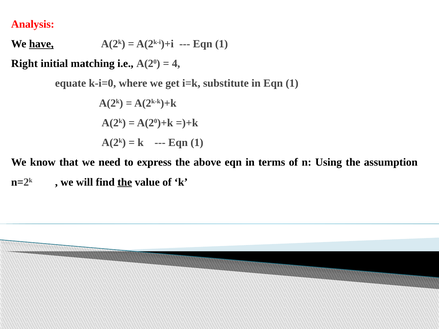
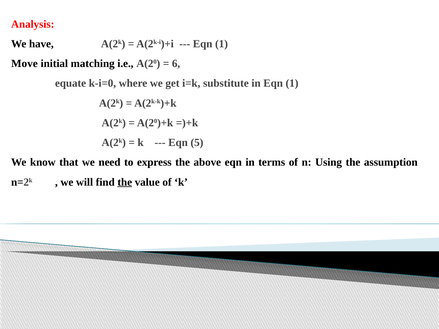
have underline: present -> none (41, 44)
Right: Right -> Move (24, 64)
4: 4 -> 6 (176, 64)
1: 1 -> 5 (197, 143)
